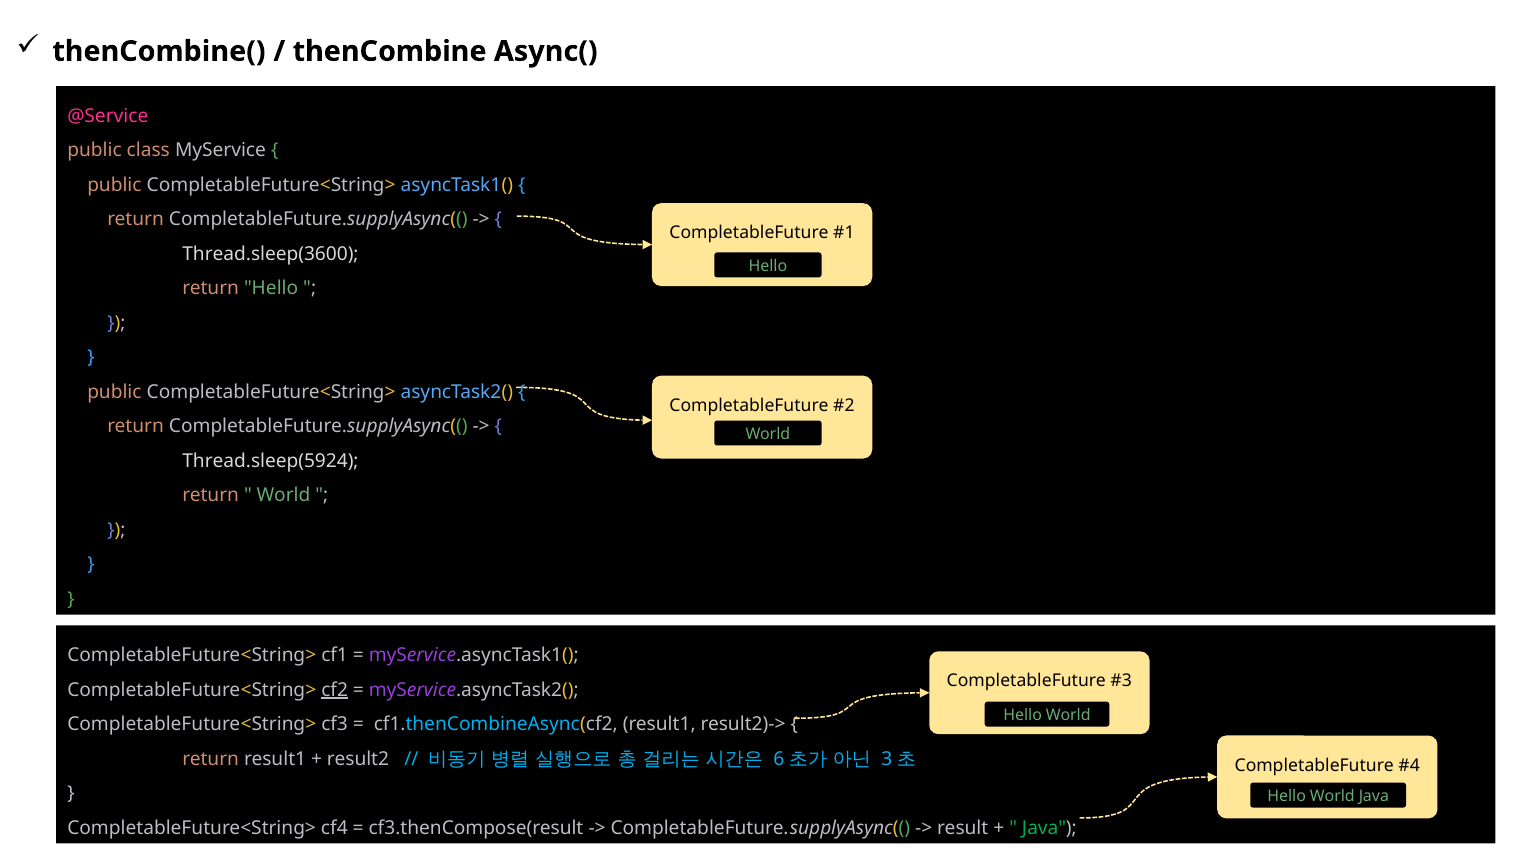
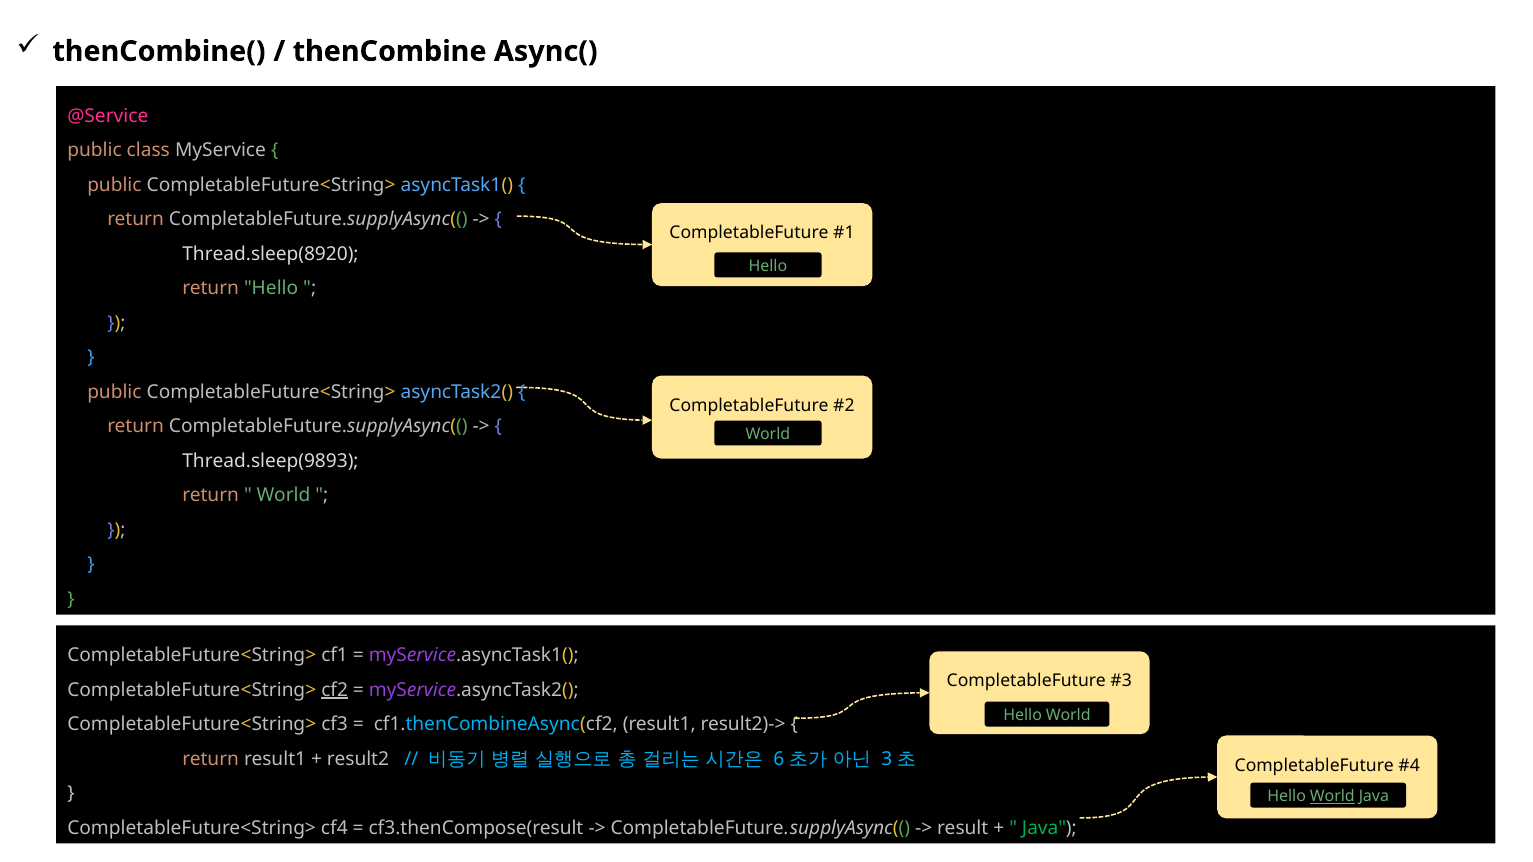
Thread.sleep(3600: Thread.sleep(3600 -> Thread.sleep(8920 (270, 254)
Thread.sleep(5924: Thread.sleep(5924 -> Thread.sleep(9893 (270, 461)
World underline: none -> present (1332, 796)
